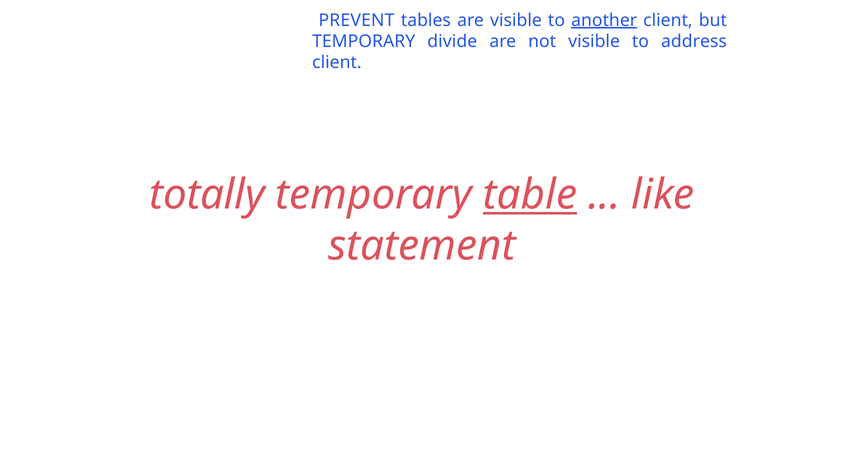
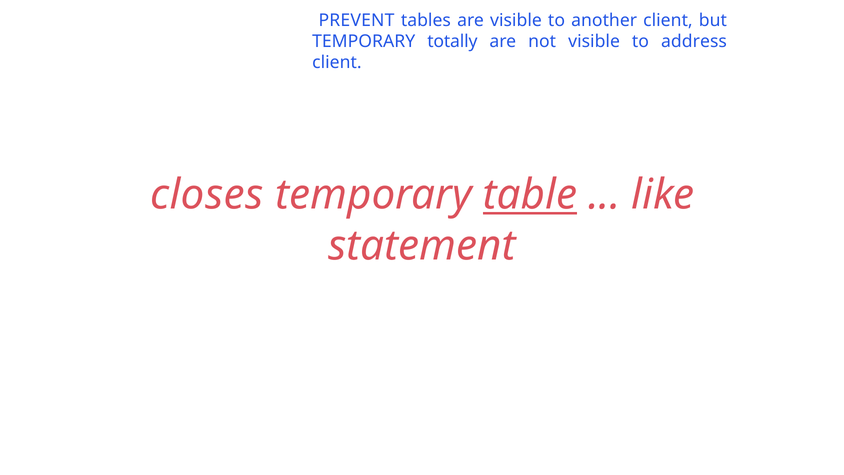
another underline: present -> none (604, 20)
divide: divide -> totally (452, 41)
totally: totally -> closes (207, 195)
